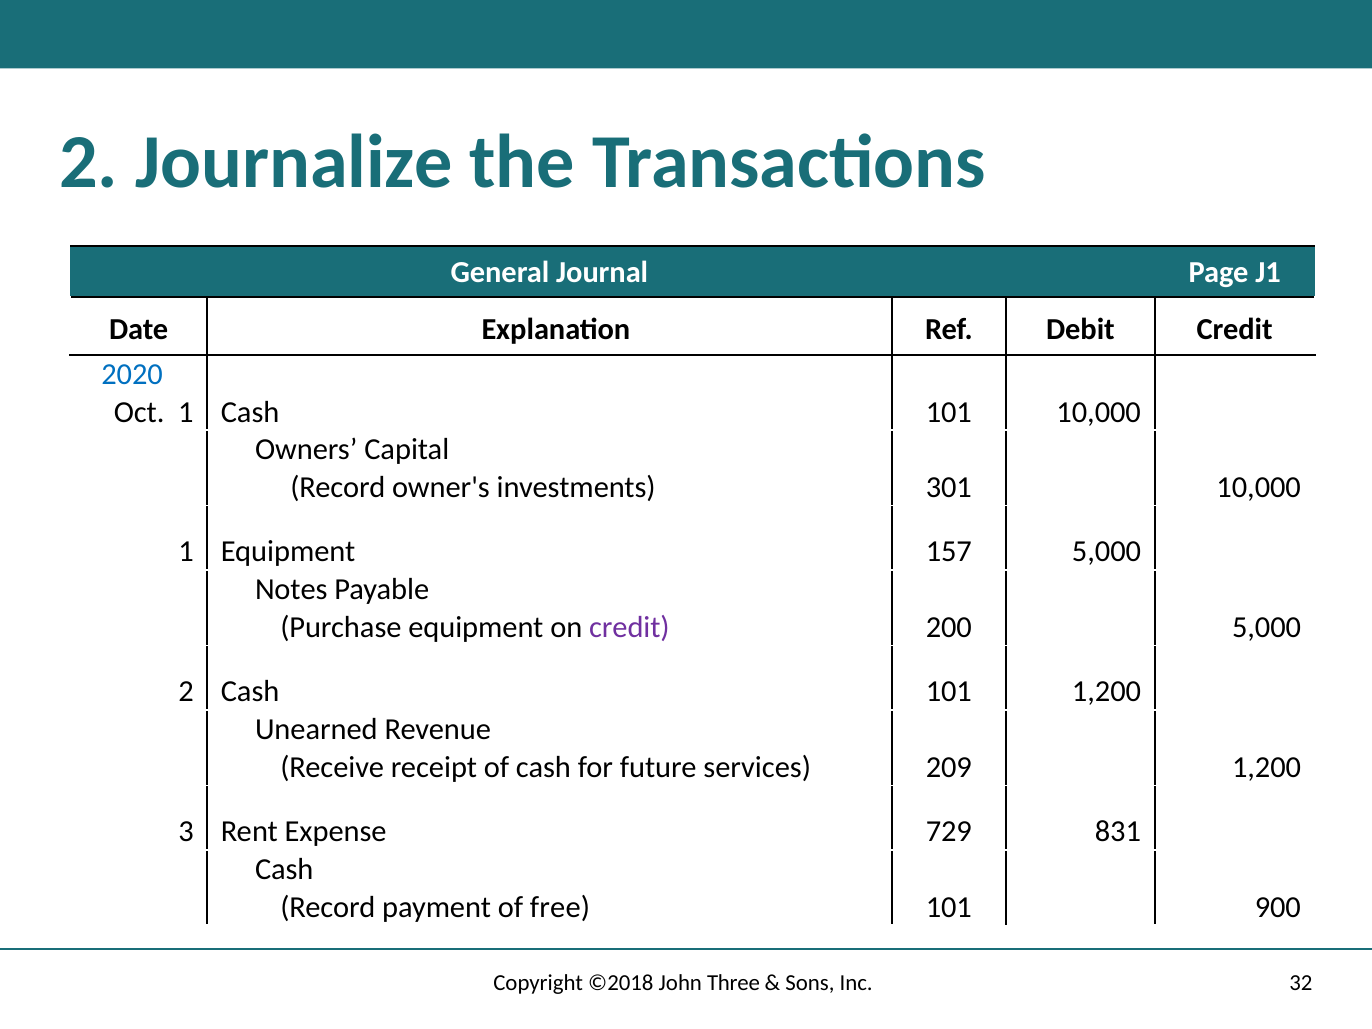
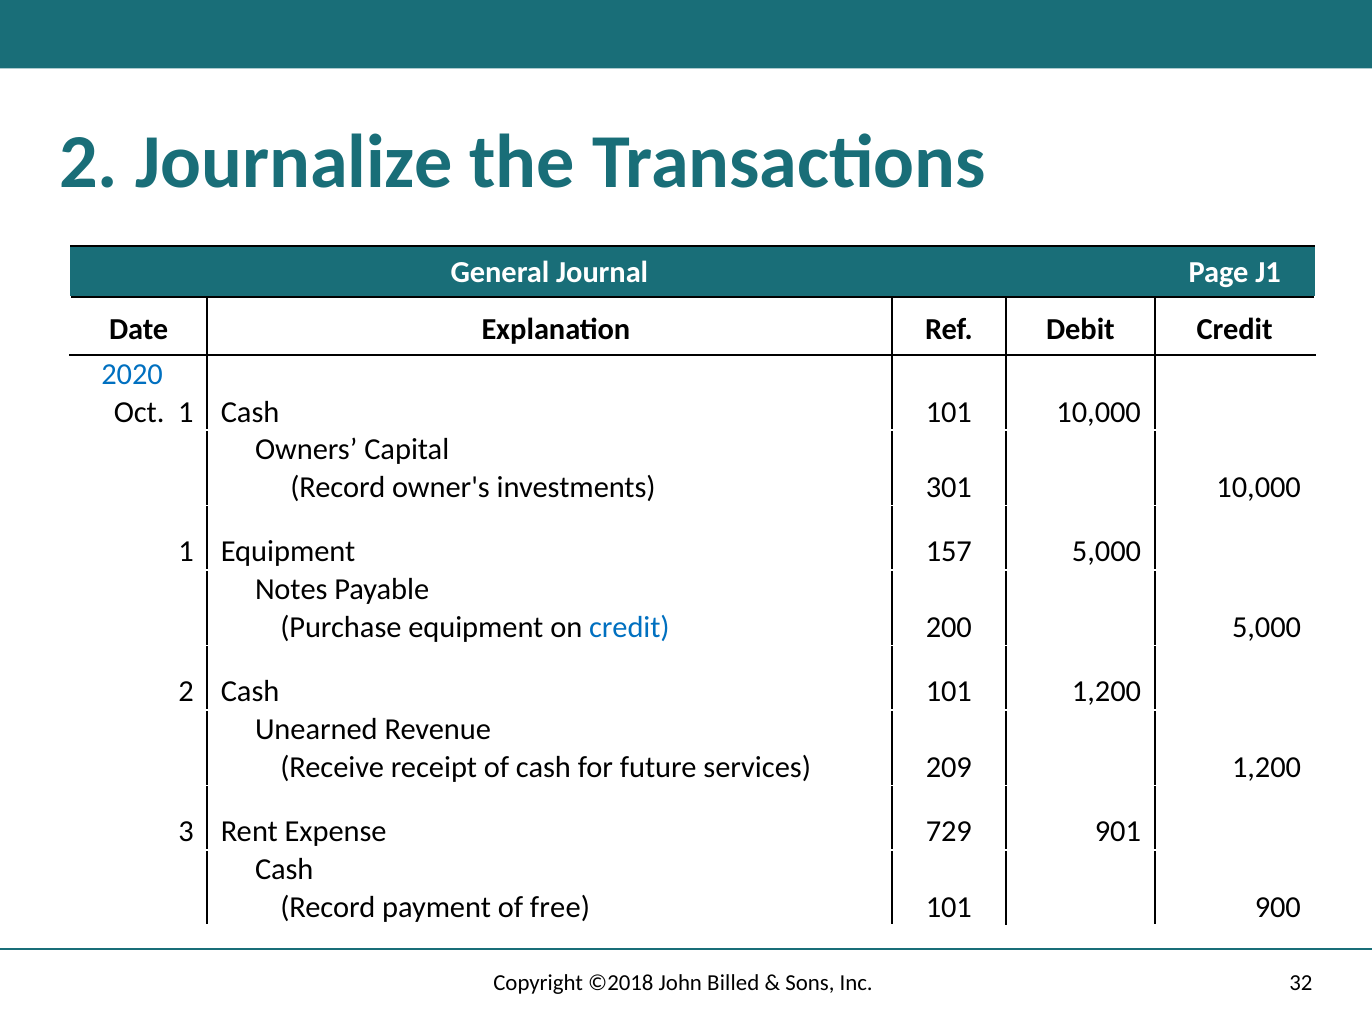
credit colour: purple -> blue (629, 627)
831: 831 -> 901 (1118, 832)
Three: Three -> Billed (733, 982)
